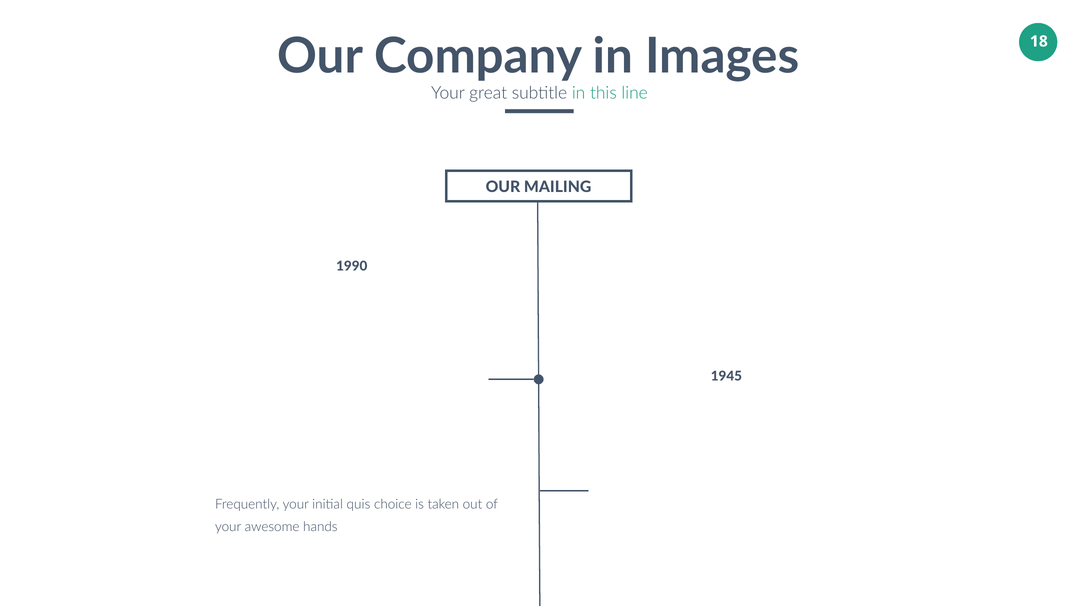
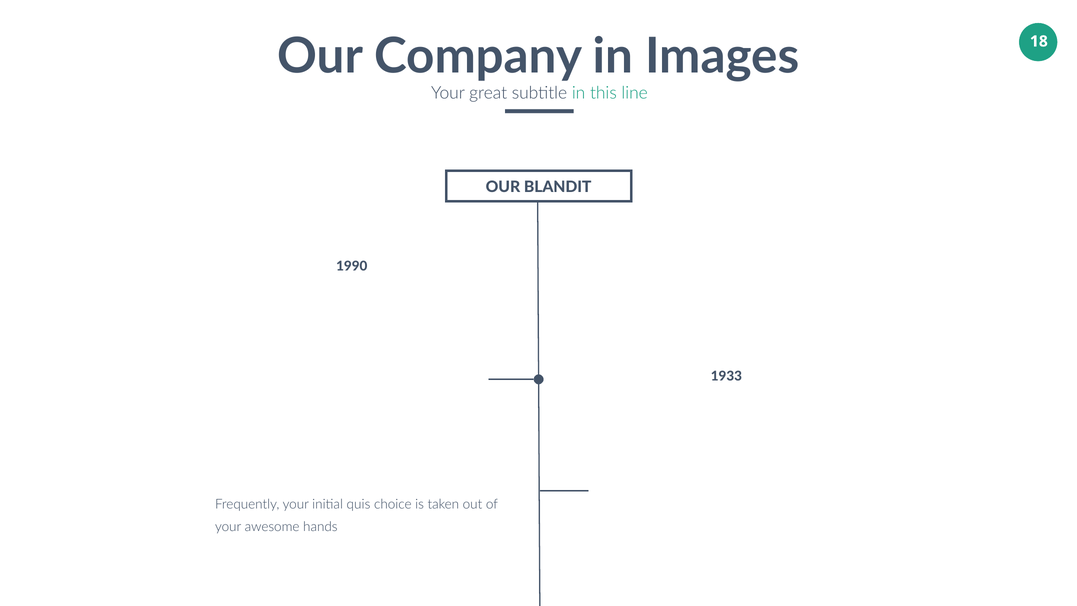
MAILING: MAILING -> BLANDIT (558, 187)
1945: 1945 -> 1933 (726, 376)
